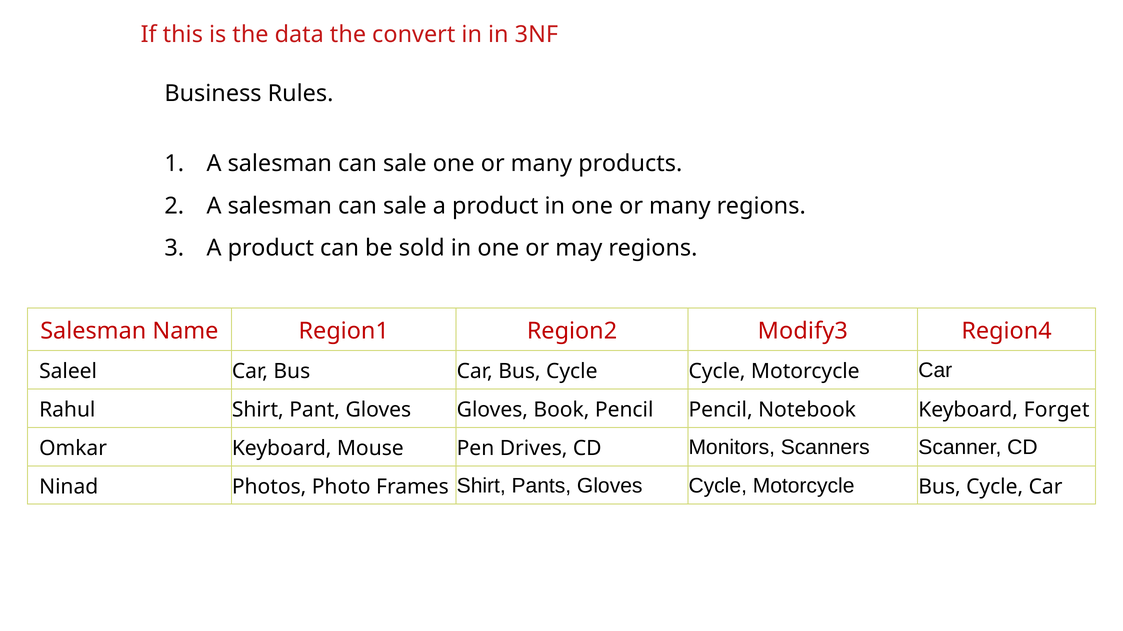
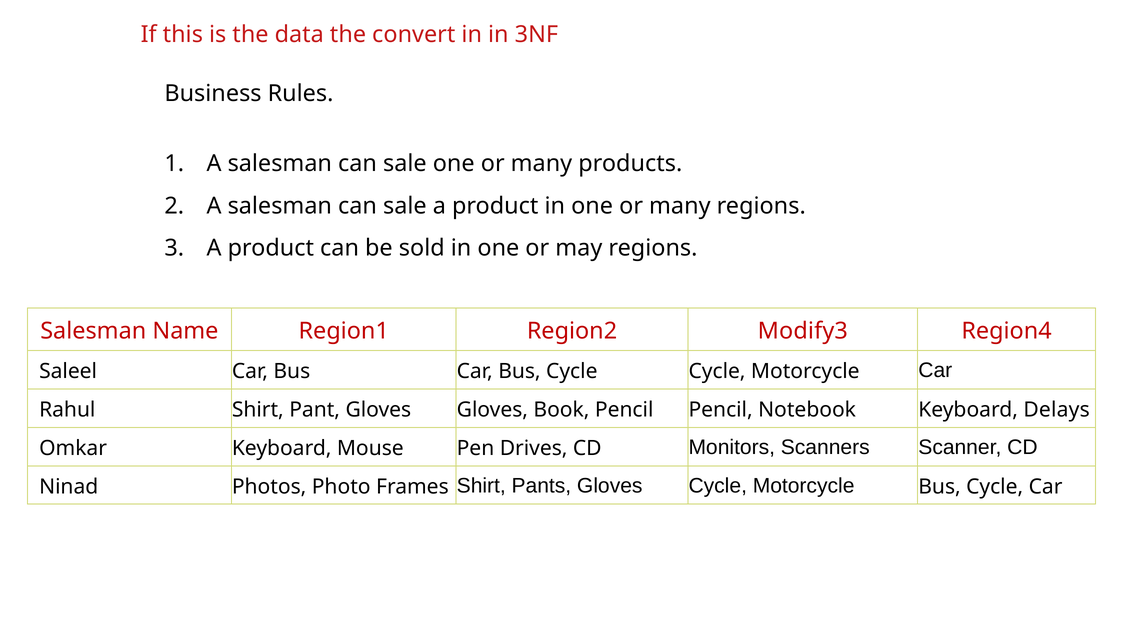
Forget: Forget -> Delays (1057, 410)
